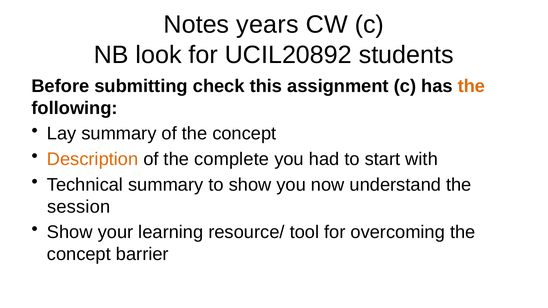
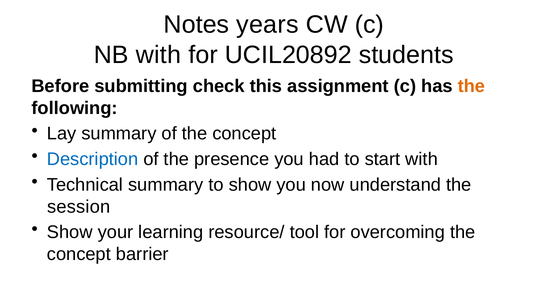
NB look: look -> with (158, 55)
Description colour: orange -> blue (93, 159)
complete: complete -> presence (232, 159)
